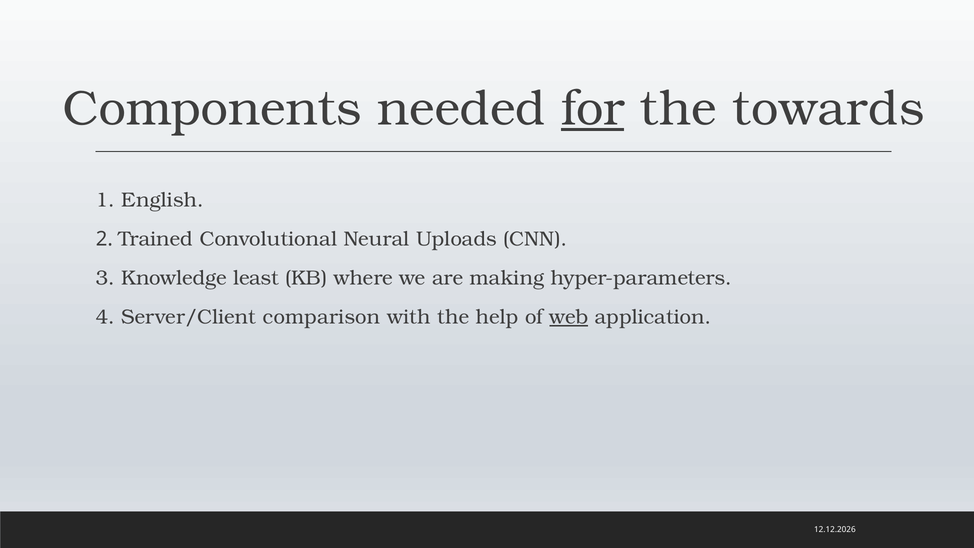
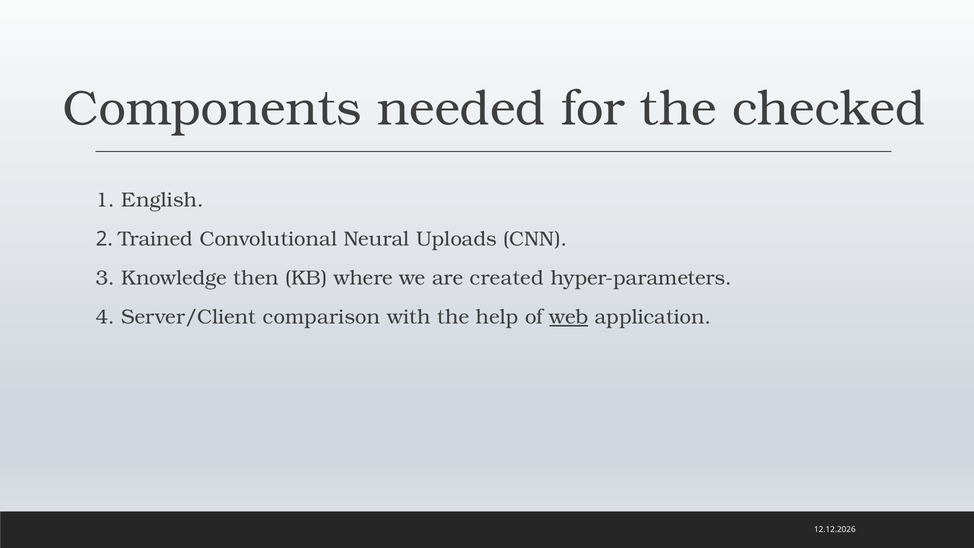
for underline: present -> none (593, 109)
towards: towards -> checked (829, 109)
least: least -> then (256, 278)
making: making -> created (507, 278)
